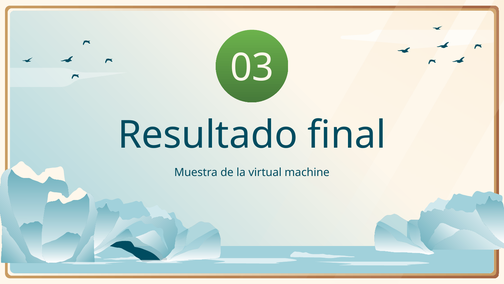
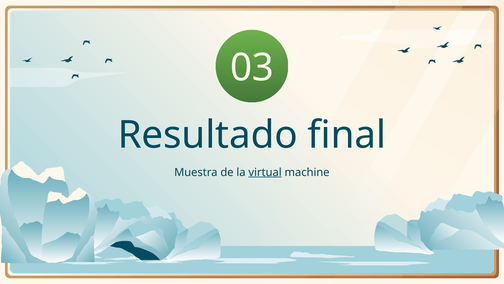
virtual underline: none -> present (265, 172)
